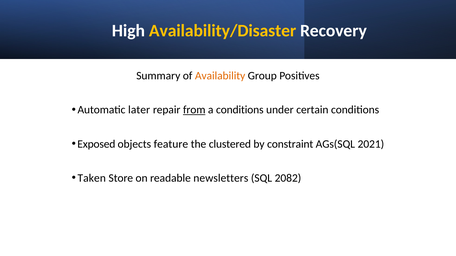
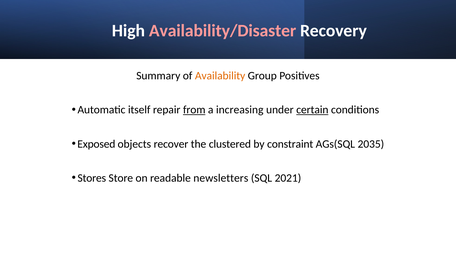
Availability/Disaster colour: yellow -> pink (223, 31)
later: later -> itself (139, 110)
a conditions: conditions -> increasing (240, 110)
certain underline: none -> present (312, 110)
feature: feature -> recover (171, 144)
2021: 2021 -> 2035 (371, 144)
Taken: Taken -> Stores (92, 178)
2082: 2082 -> 2021 (288, 178)
